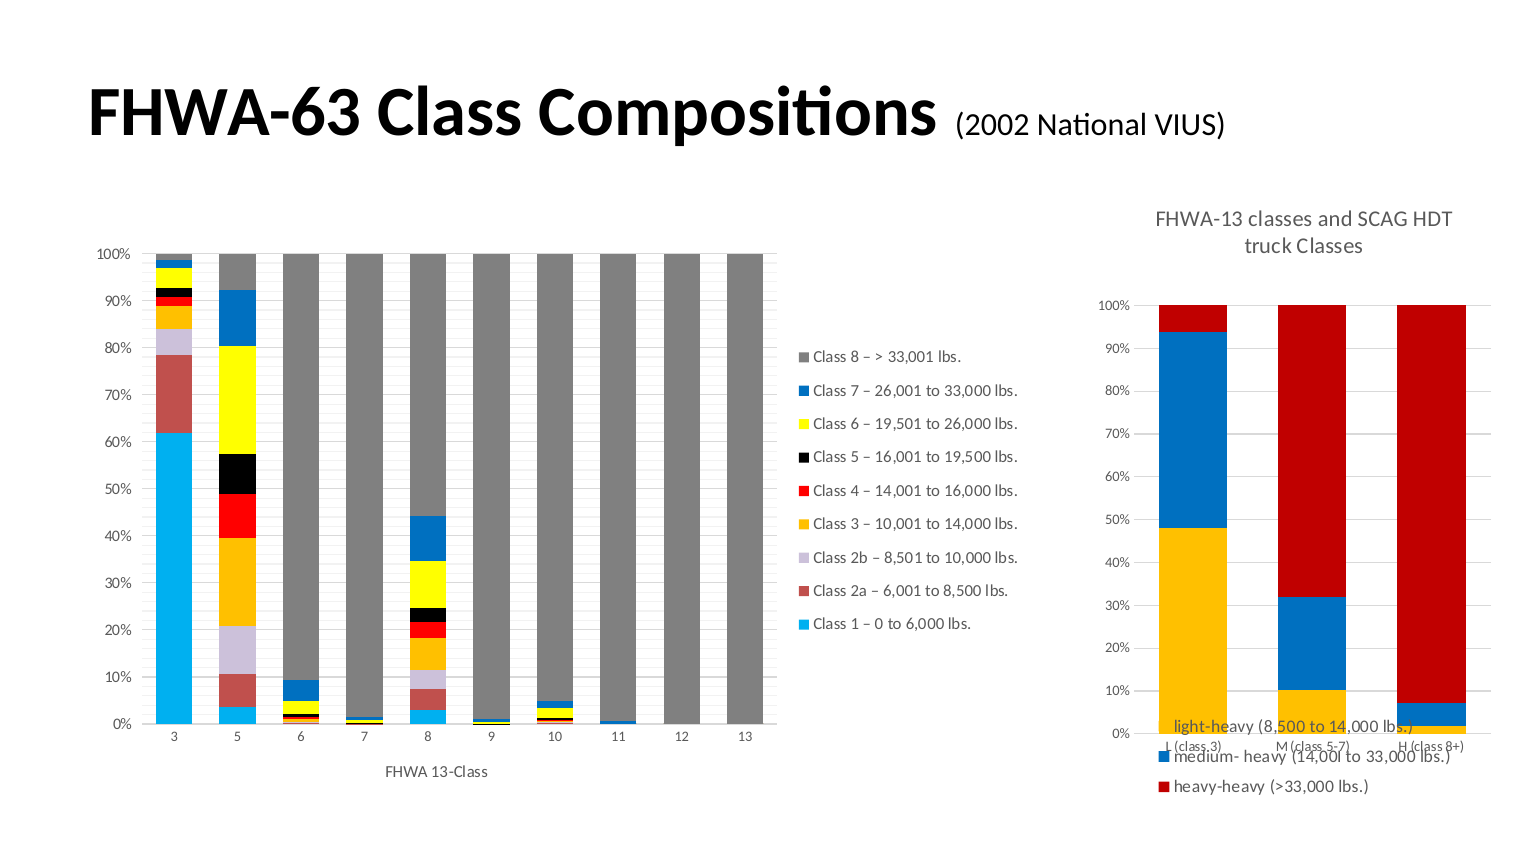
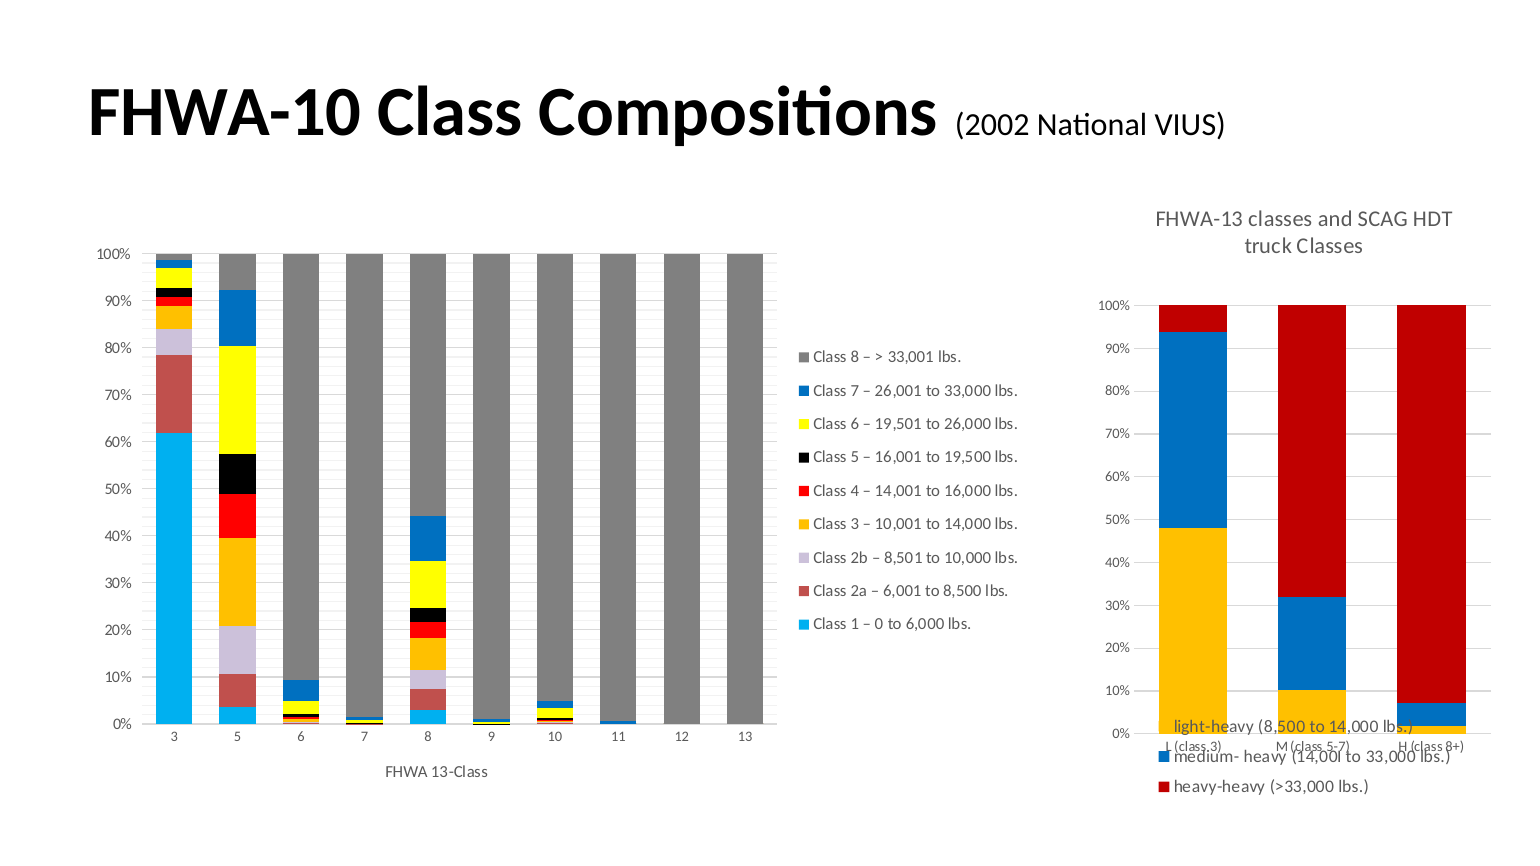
FHWA-63: FHWA-63 -> FHWA-10 (225, 112)
